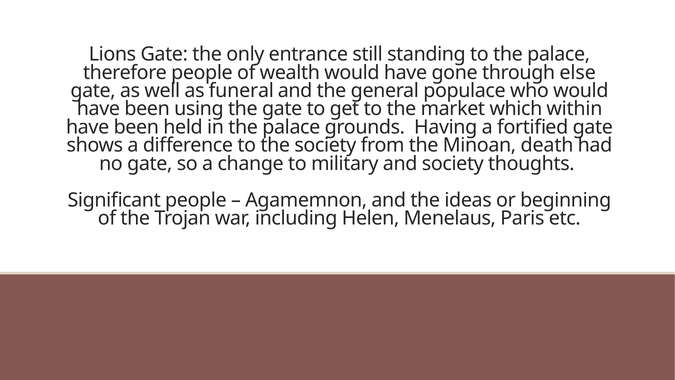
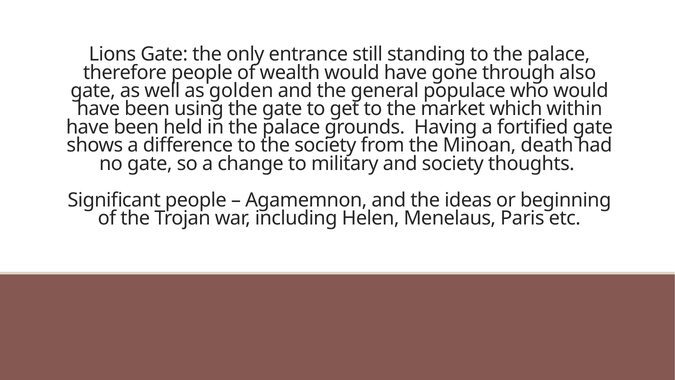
else: else -> also (578, 72)
funeral: funeral -> golden (241, 91)
